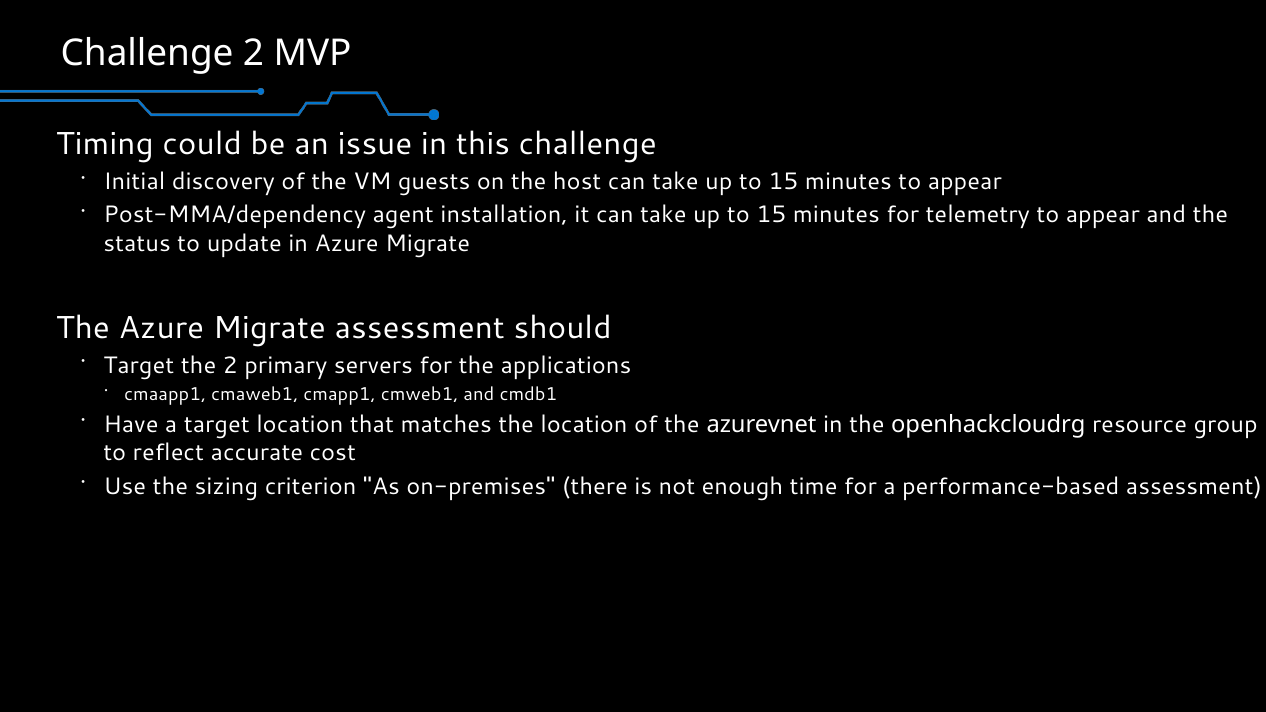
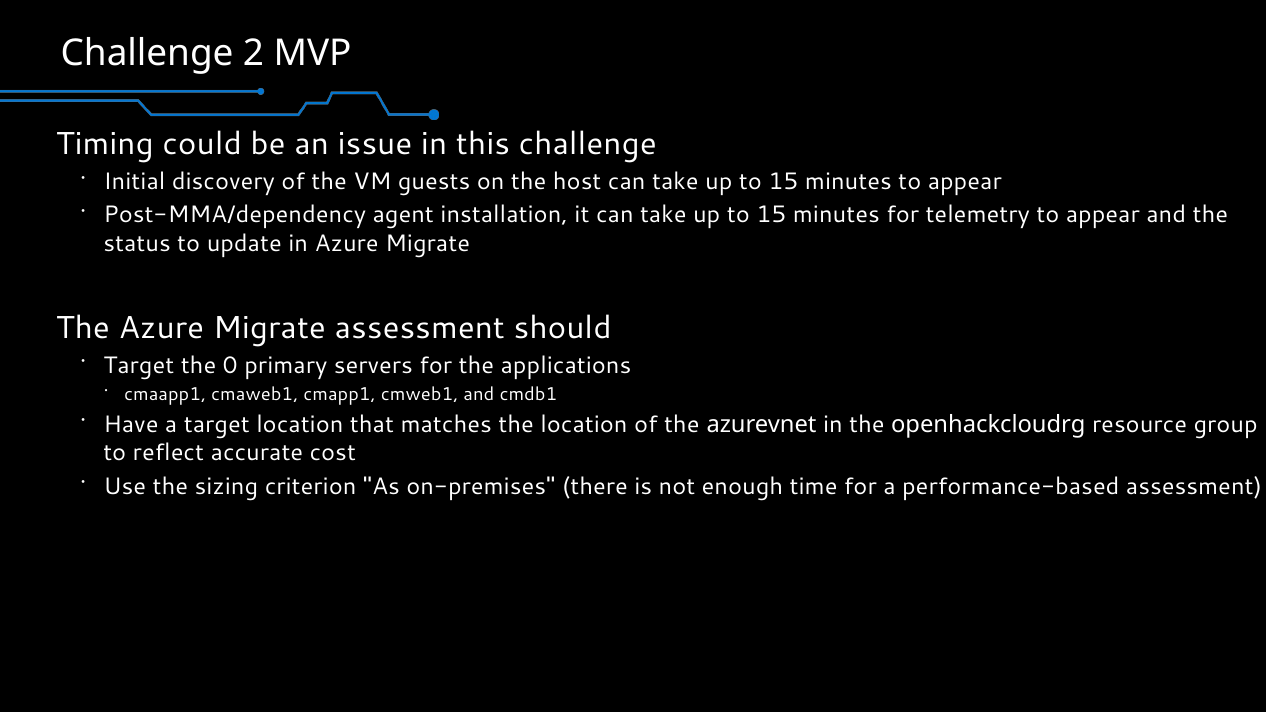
the 2: 2 -> 0 (230, 365)
